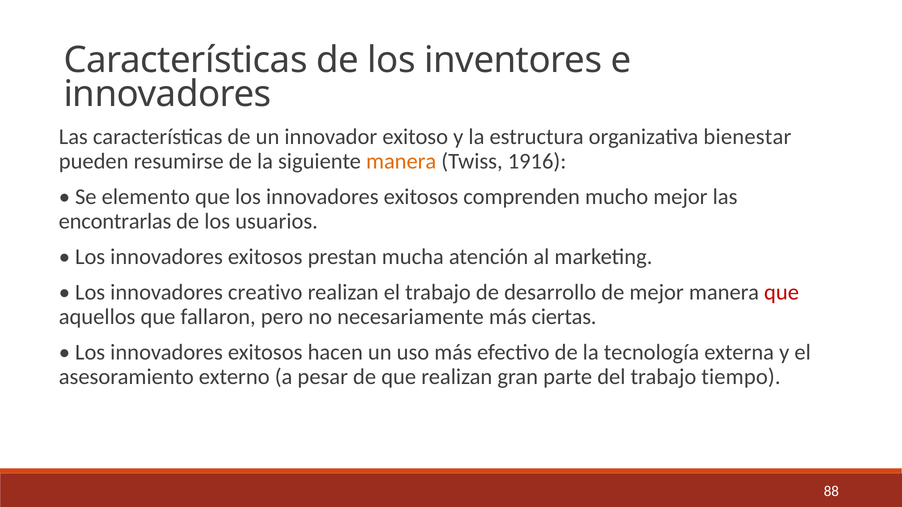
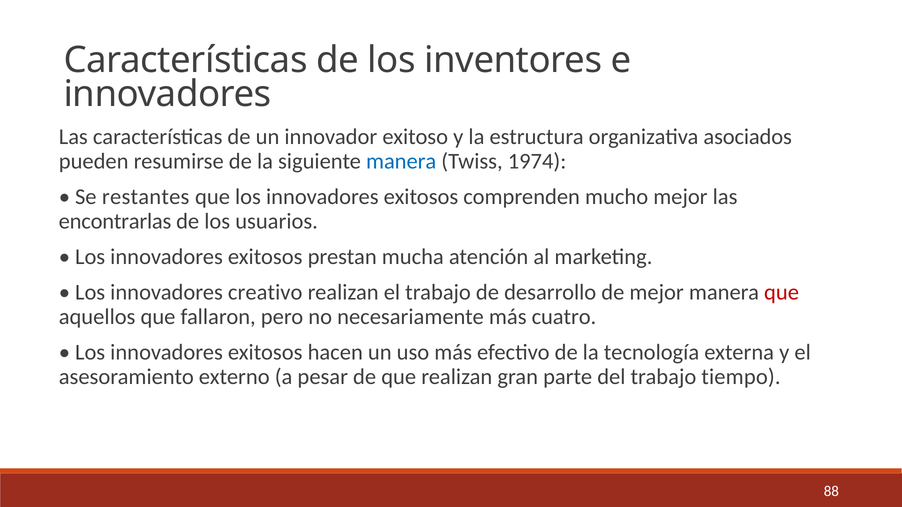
bienestar: bienestar -> asociados (748, 137)
manera colour: orange -> blue (401, 161)
1916: 1916 -> 1974 (537, 161)
elemento: elemento -> restantes (146, 197)
ciertas: ciertas -> cuatro (564, 317)
